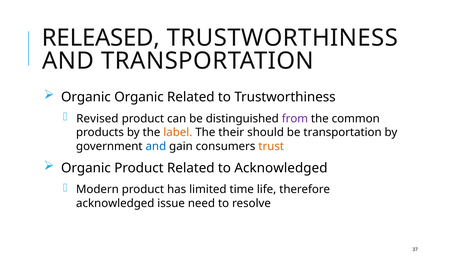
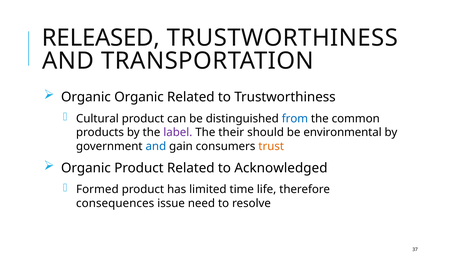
Revised: Revised -> Cultural (97, 118)
from colour: purple -> blue (295, 118)
label colour: orange -> purple (178, 132)
be transportation: transportation -> environmental (343, 132)
Modern: Modern -> Formed (97, 189)
acknowledged: acknowledged -> consequences (115, 203)
